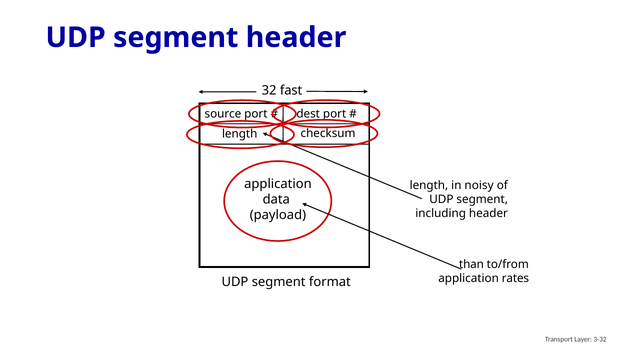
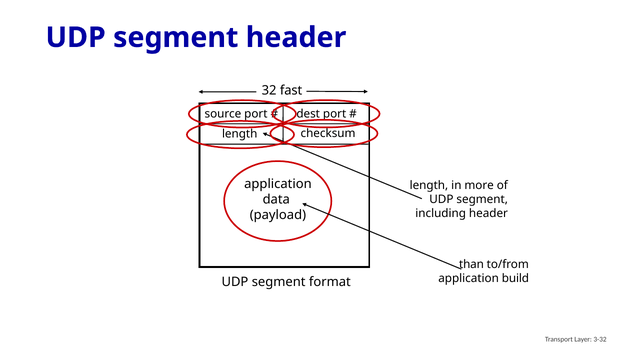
noisy: noisy -> more (479, 185)
rates: rates -> build (515, 278)
